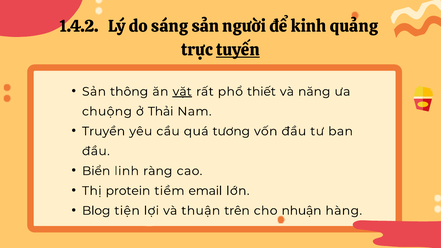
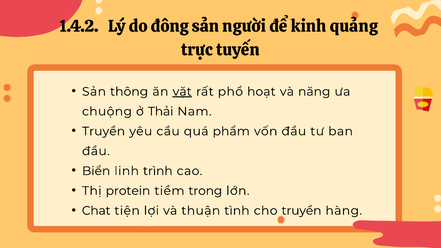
sáng: sáng -> đông (170, 26)
tuyến underline: present -> none (238, 50)
thiết: thiết -> hoạt (261, 92)
tương: tương -> phẩm (231, 131)
ràng: ràng -> trình (158, 171)
email: email -> trong (205, 191)
Blog: Blog -> Chat (96, 211)
trên: trên -> tình (237, 211)
cho nhuận: nhuận -> truyền (302, 211)
